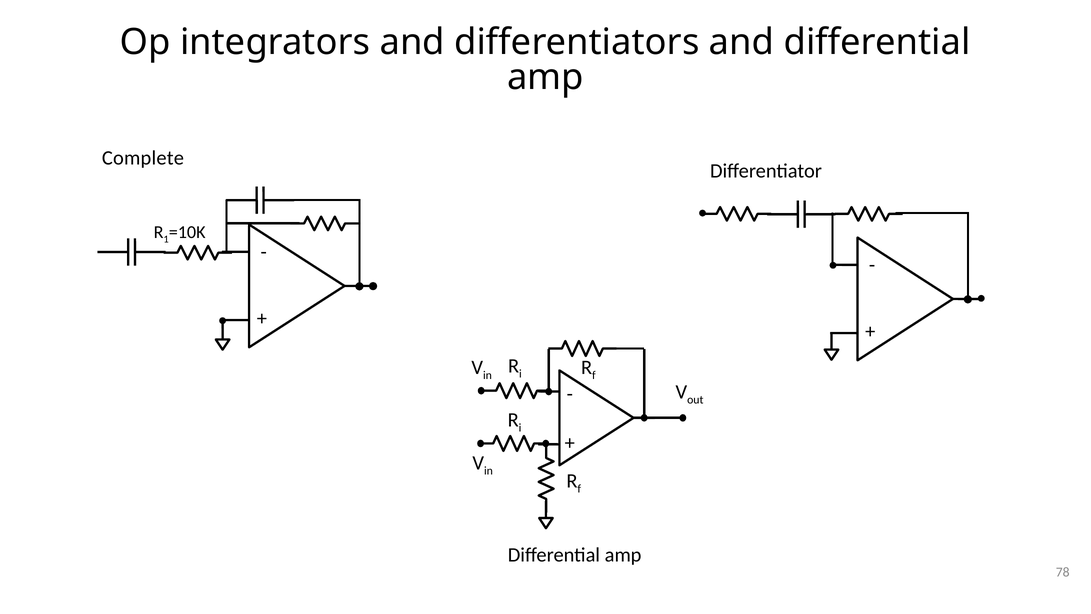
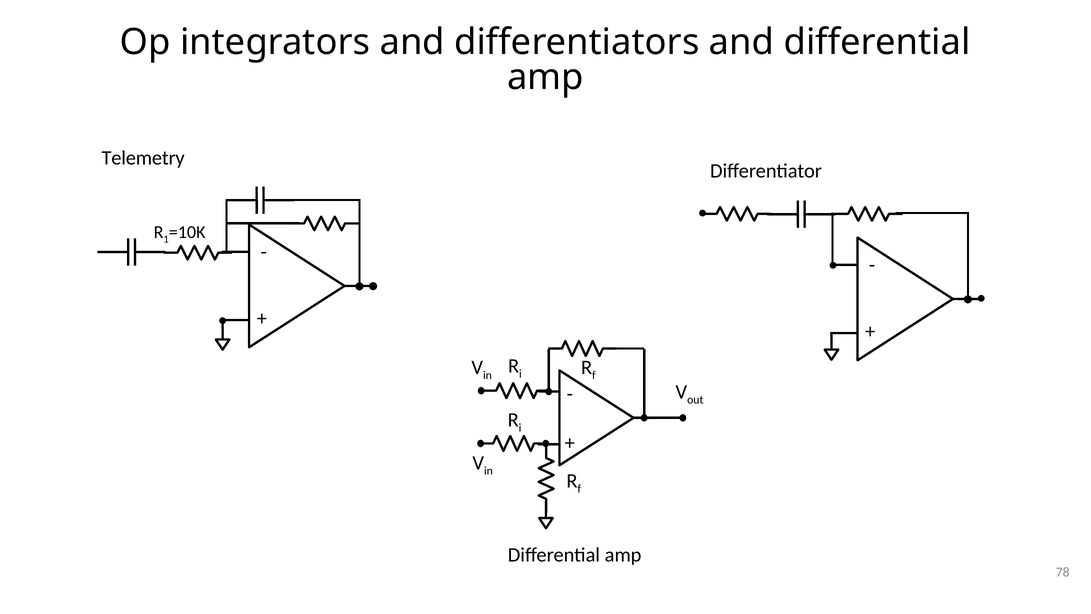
Complete: Complete -> Telemetry (143, 158)
